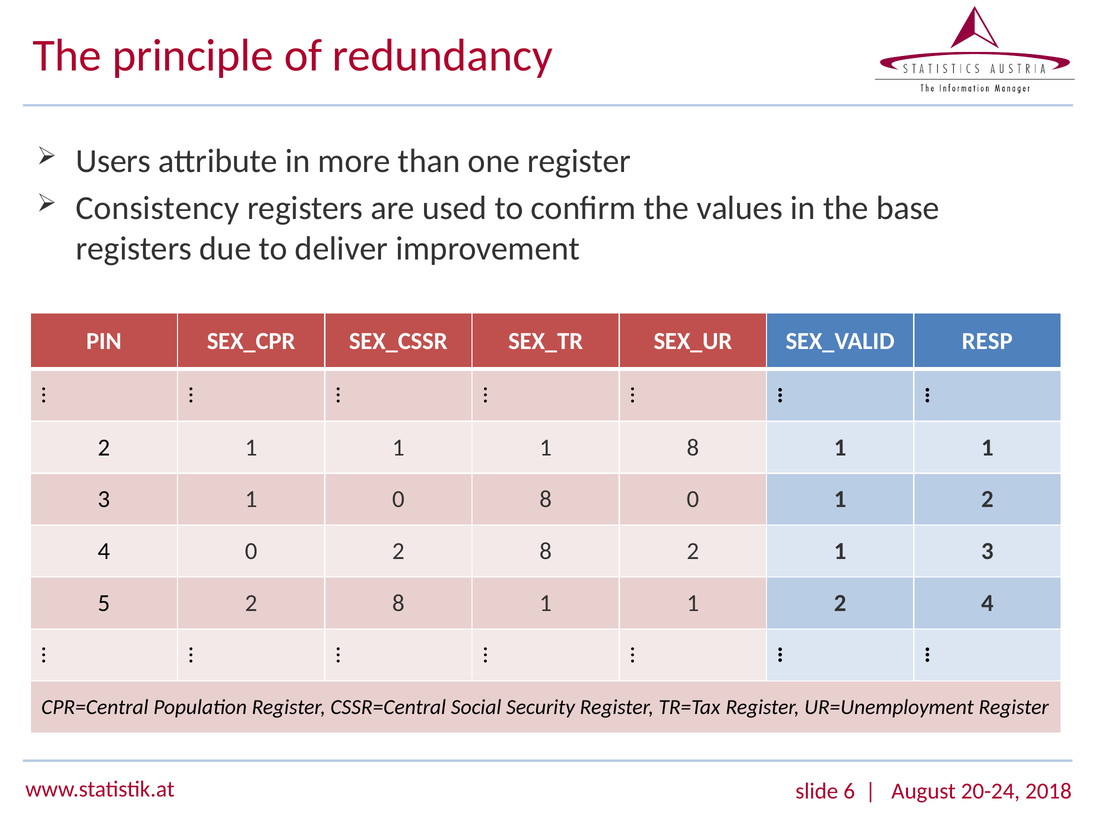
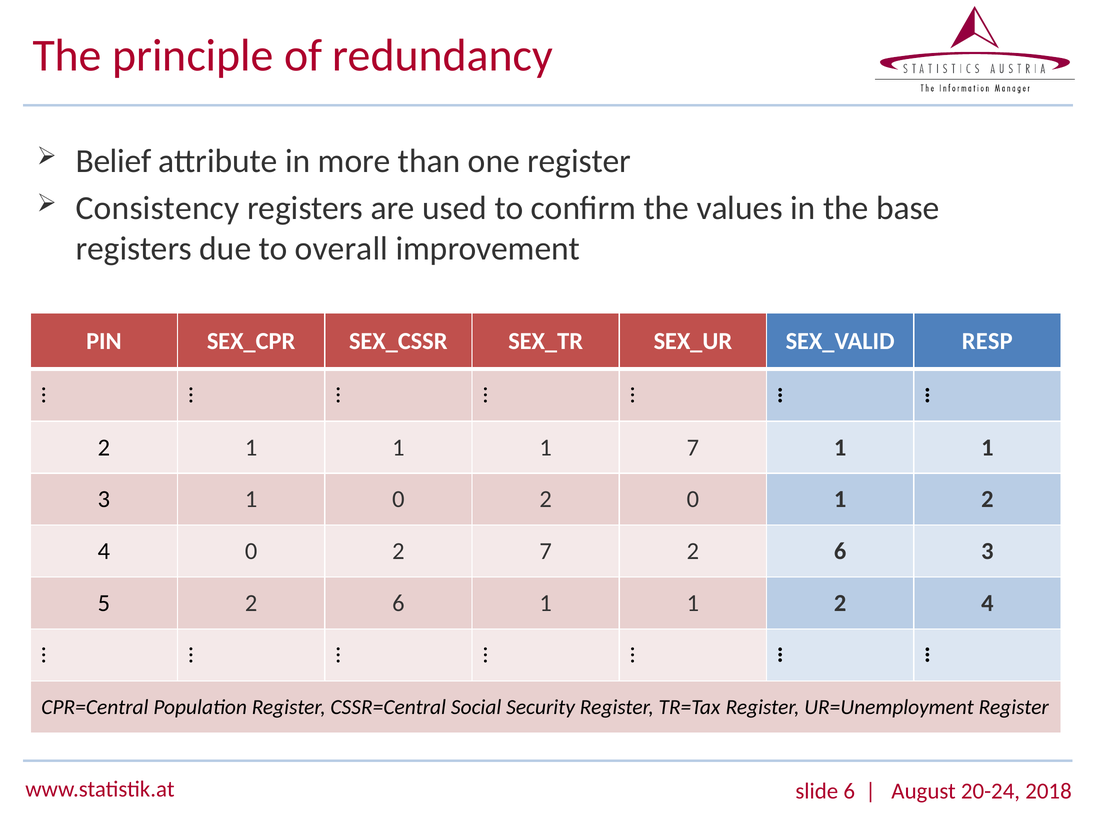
Users: Users -> Belief (113, 161)
deliver: deliver -> overall (341, 248)
1 8: 8 -> 7 (693, 447)
1 0 8: 8 -> 2 (546, 499)
0 2 8: 8 -> 7 (546, 551)
1: 1 -> 6 (840, 551)
5 2 8: 8 -> 6 (398, 603)
